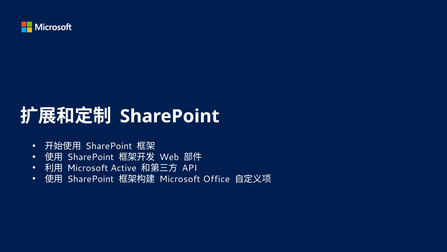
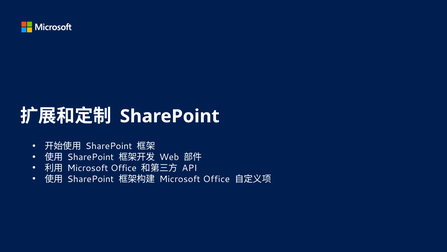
Active: Active -> Office (124, 168)
